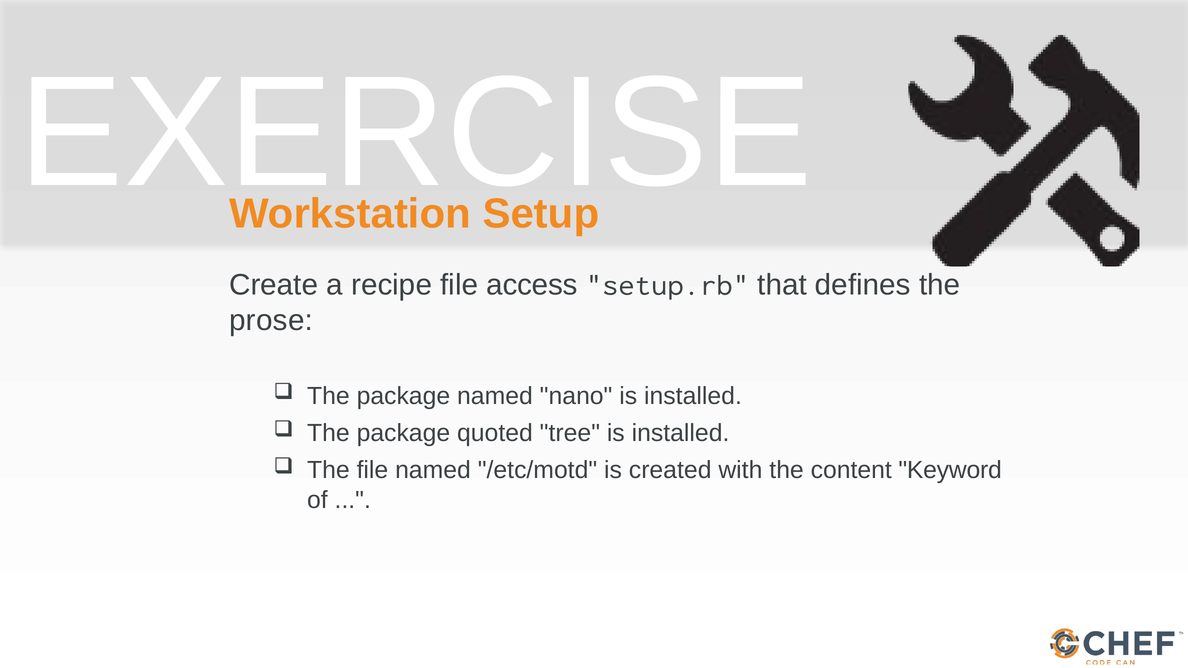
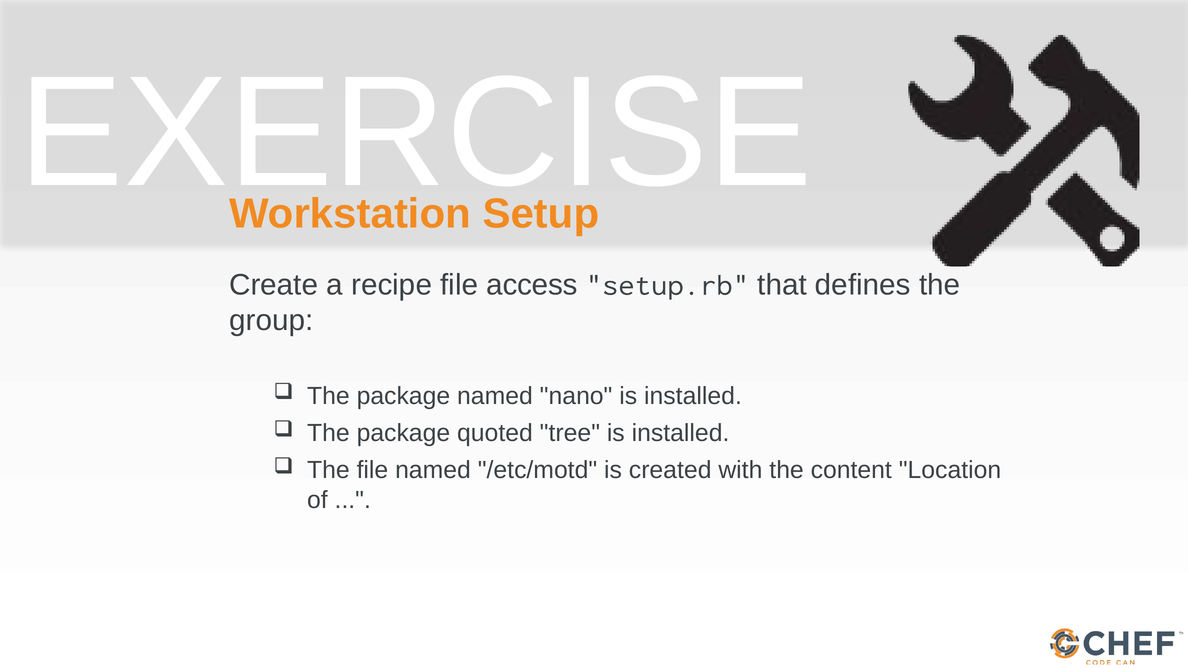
prose: prose -> group (271, 321)
Keyword: Keyword -> Location (950, 470)
